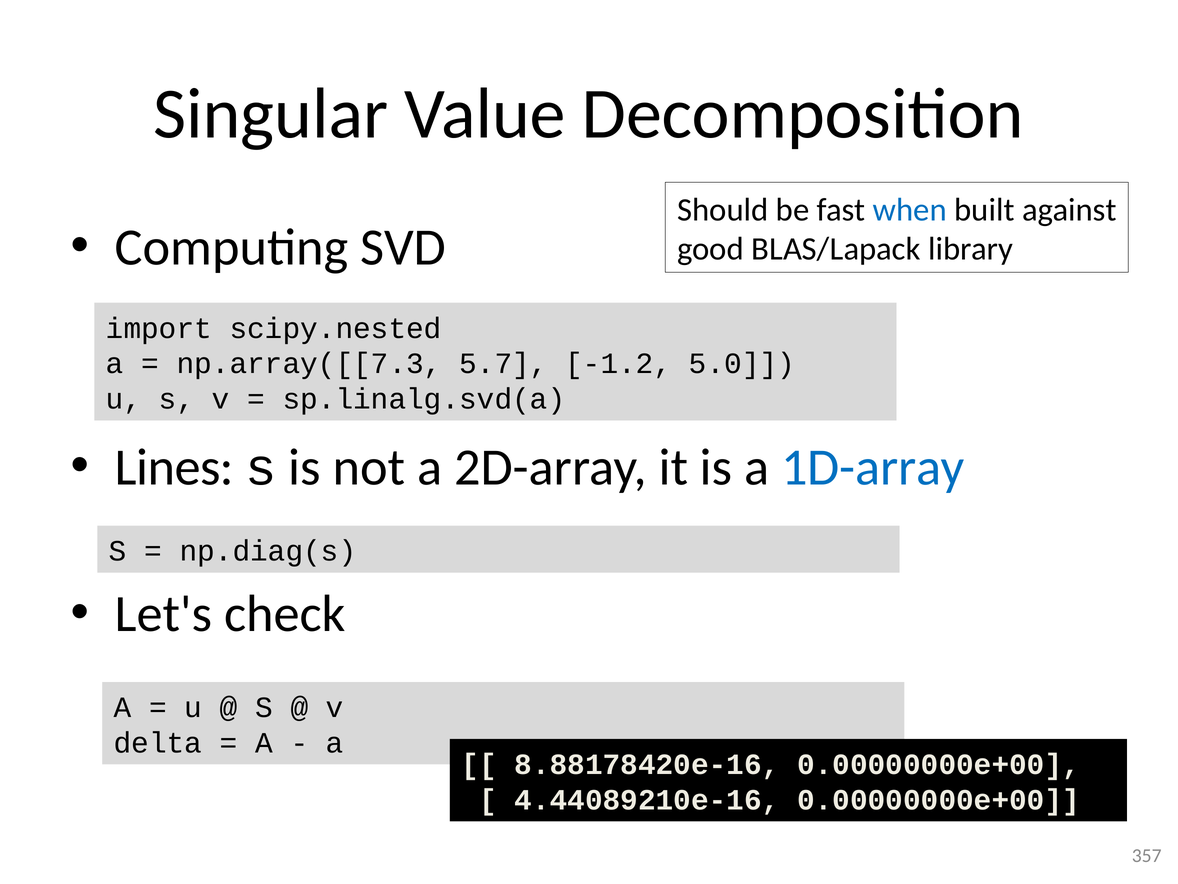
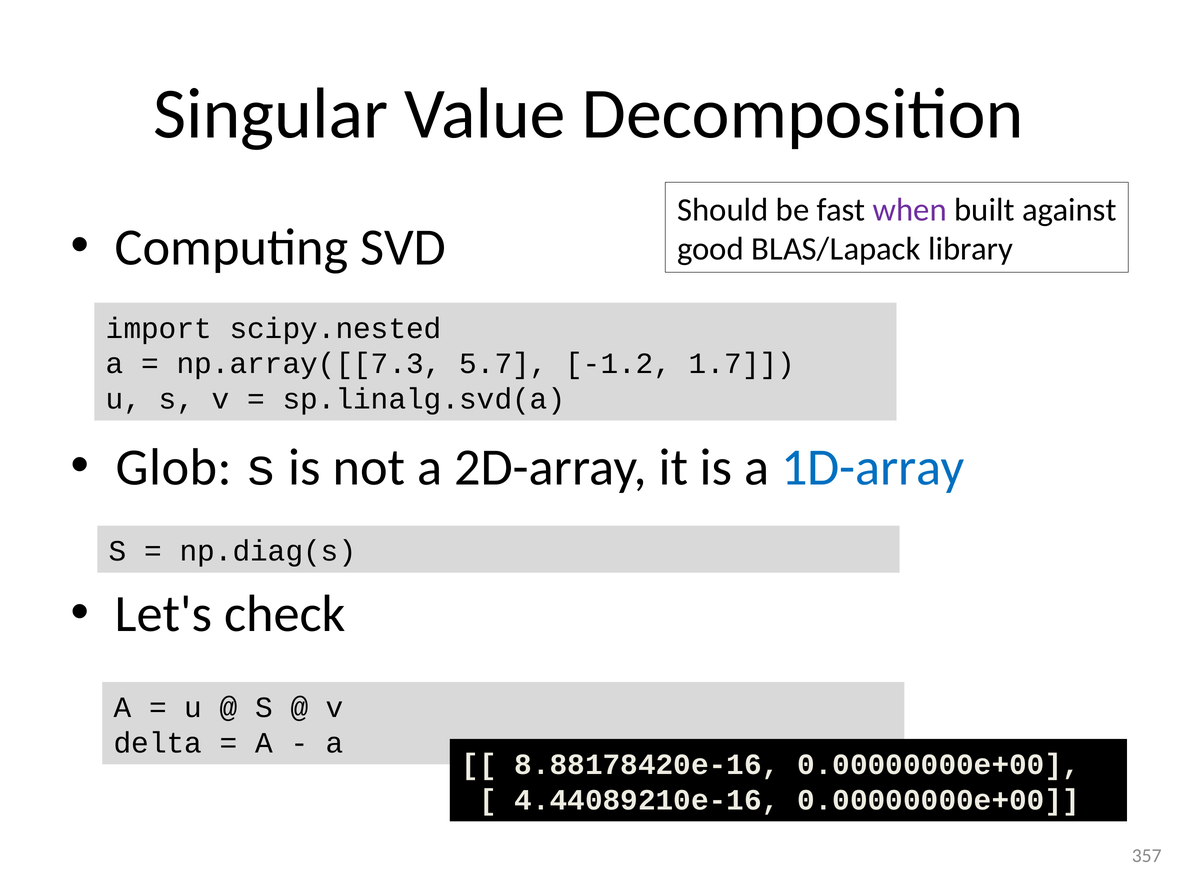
when colour: blue -> purple (910, 210)
5.0: 5.0 -> 1.7 (742, 363)
Lines: Lines -> Glob (174, 467)
